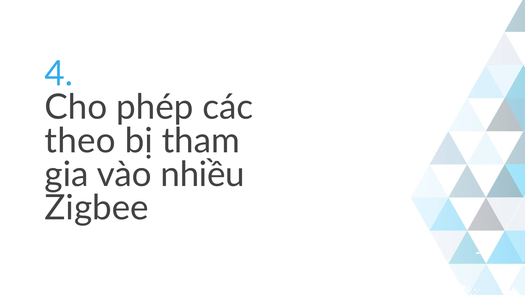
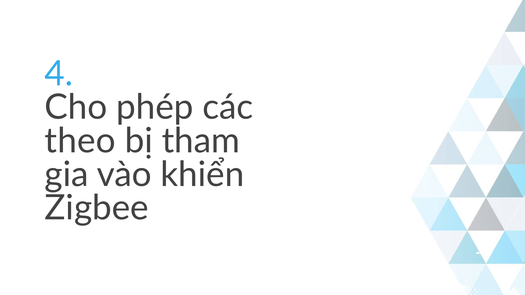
nhiều: nhiều -> khiển (202, 175)
